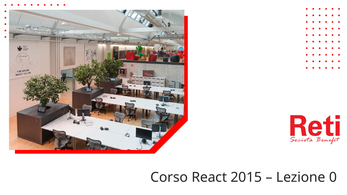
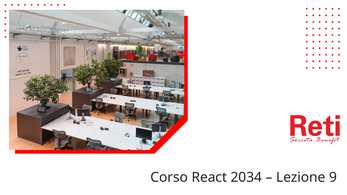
2015: 2015 -> 2034 (246, 177)
0: 0 -> 9 (333, 177)
